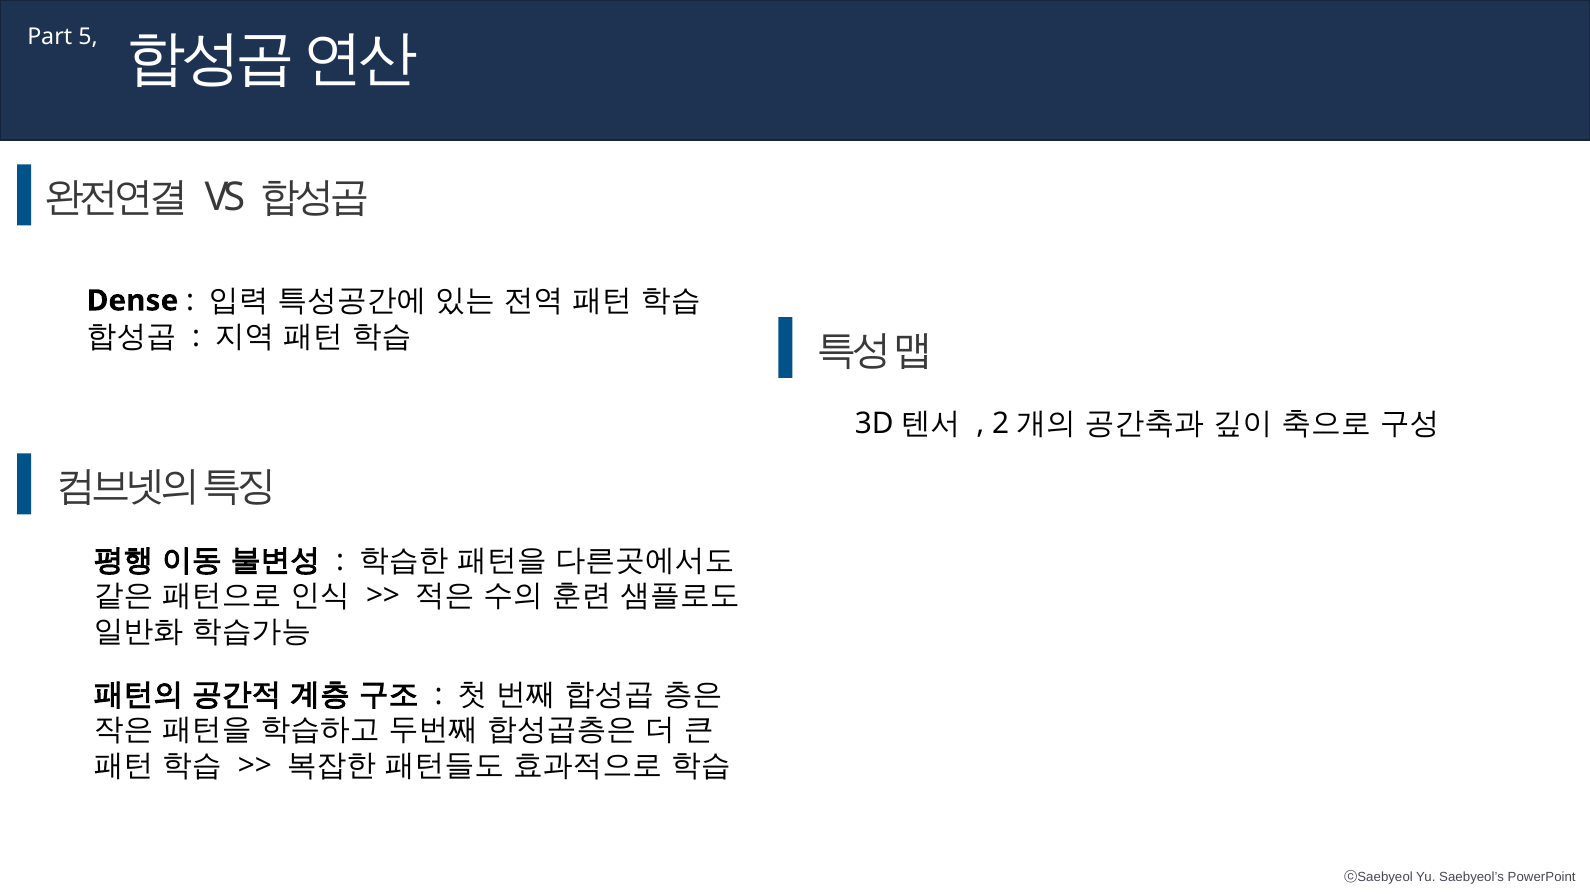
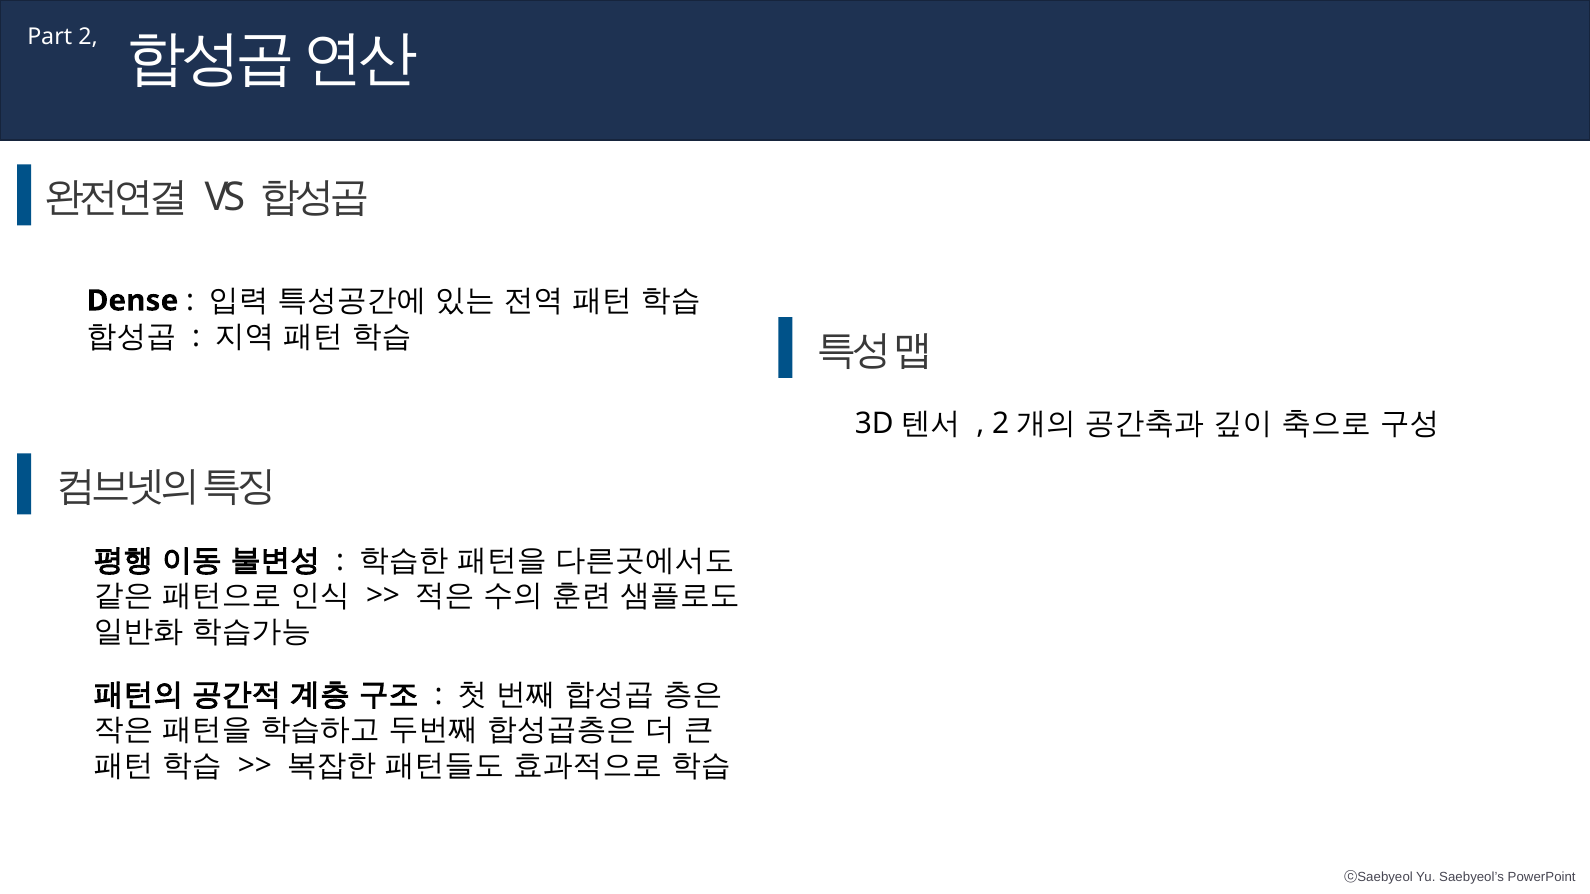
5: 5 -> 2 (88, 37)
